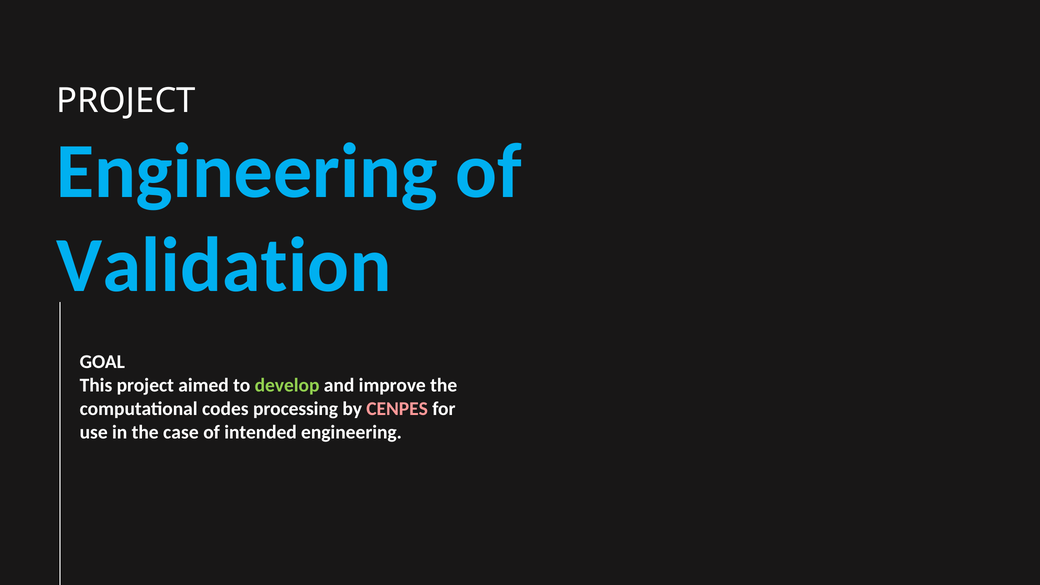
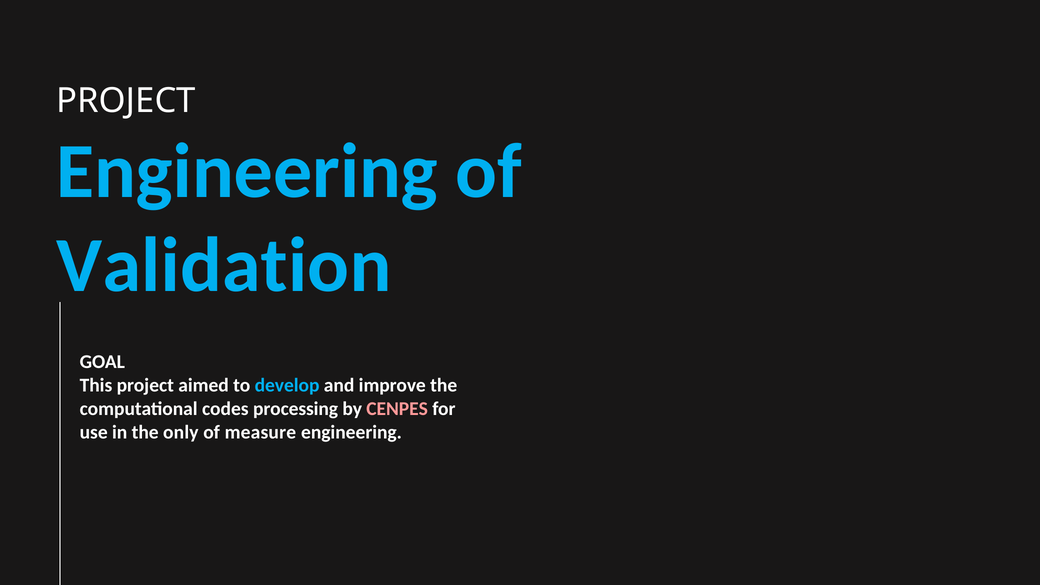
develop colour: light green -> light blue (287, 385)
case: case -> only (181, 432)
intended: intended -> measure (260, 432)
